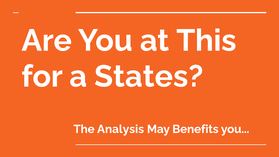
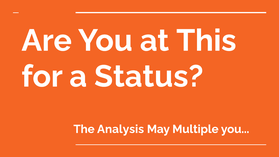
States: States -> Status (149, 77)
Benefits: Benefits -> Multiple (195, 129)
